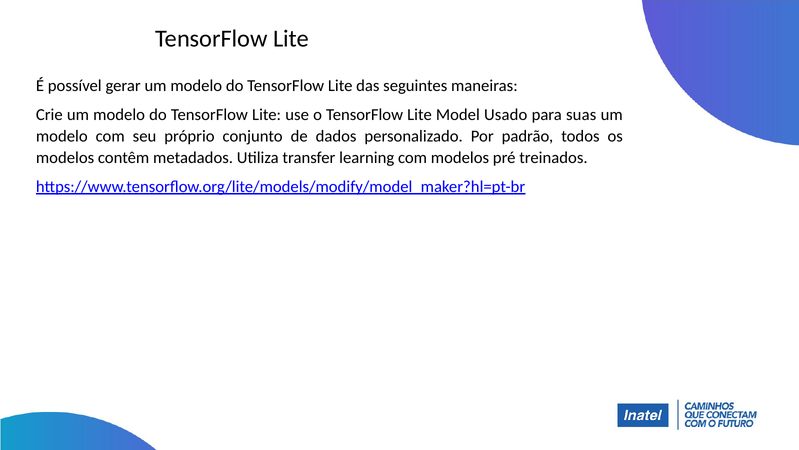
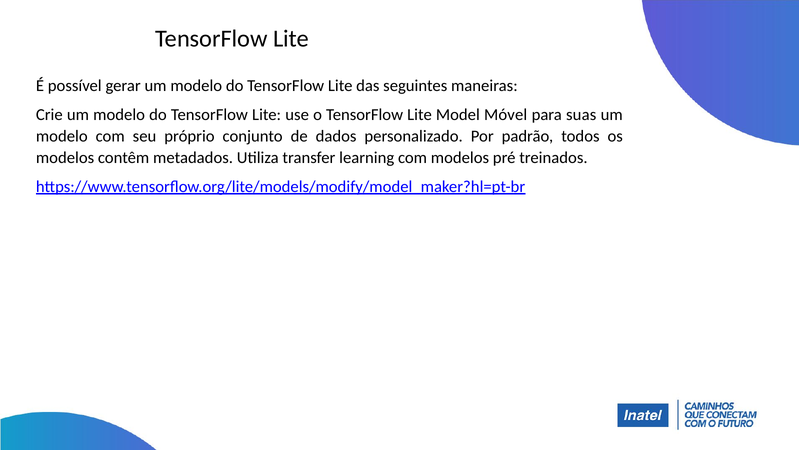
Usado: Usado -> Móvel (506, 115)
